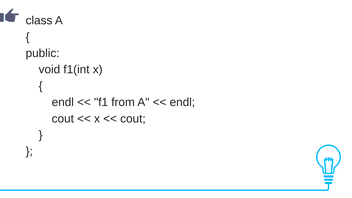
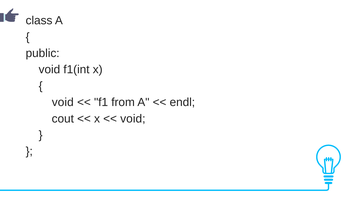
endl: endl -> void (63, 102)
cout: cout -> void (133, 119)
